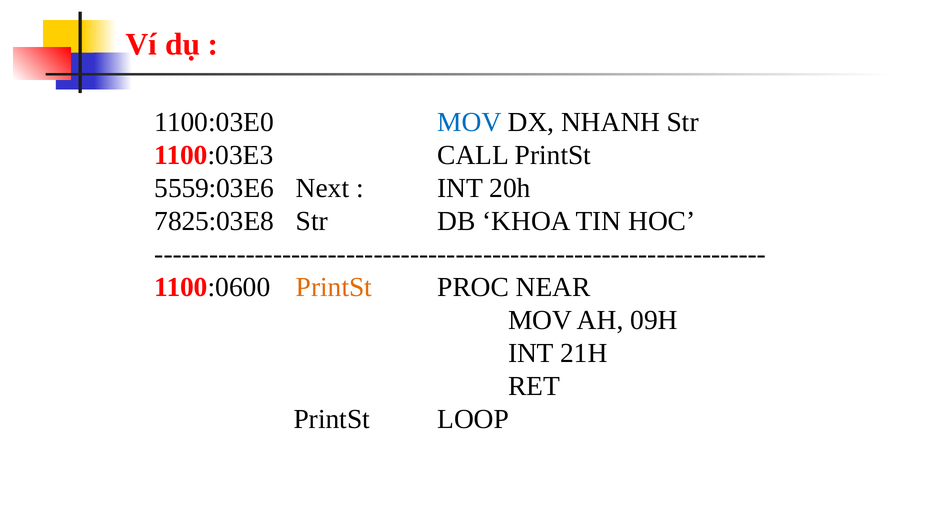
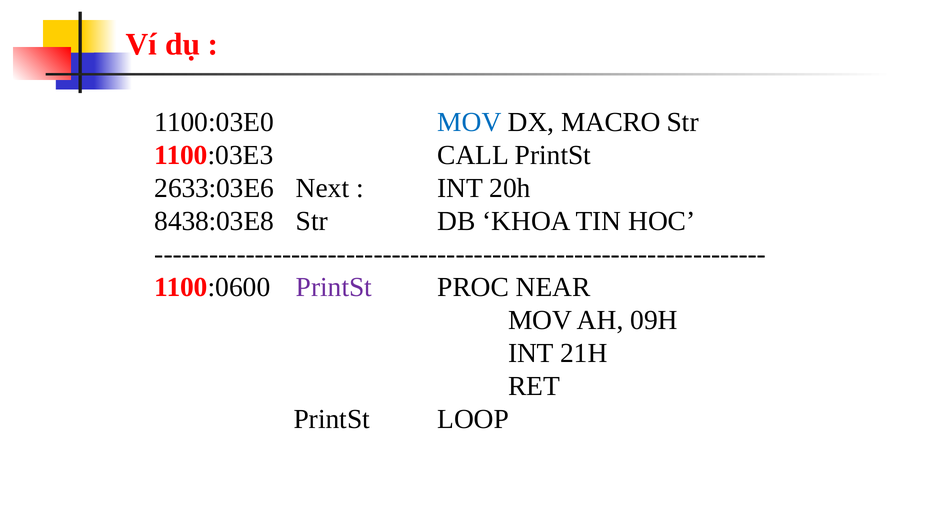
NHANH: NHANH -> MACRO (611, 122)
5559:03E6: 5559:03E6 -> 2633:03E6 (214, 188)
7825:03E8: 7825:03E8 -> 8438:03E8 (214, 221)
PrintSt colour: orange -> purple (334, 287)
